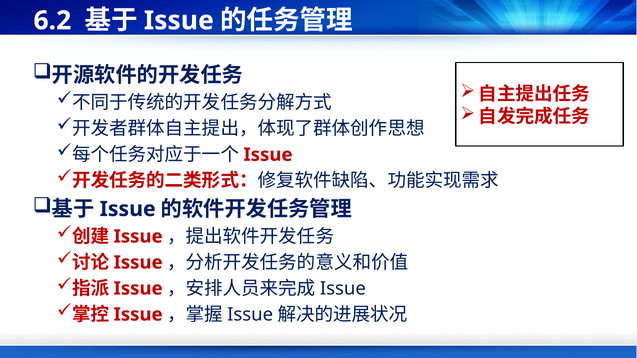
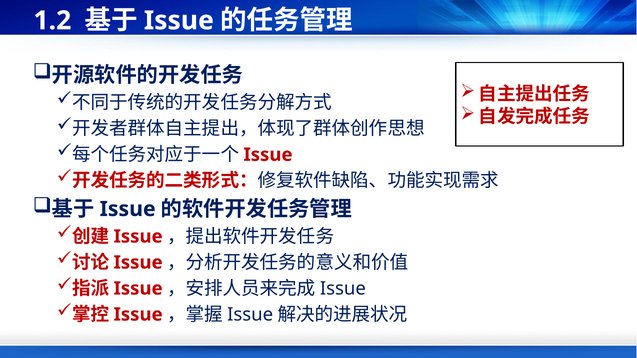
6.2: 6.2 -> 1.2 (52, 21)
